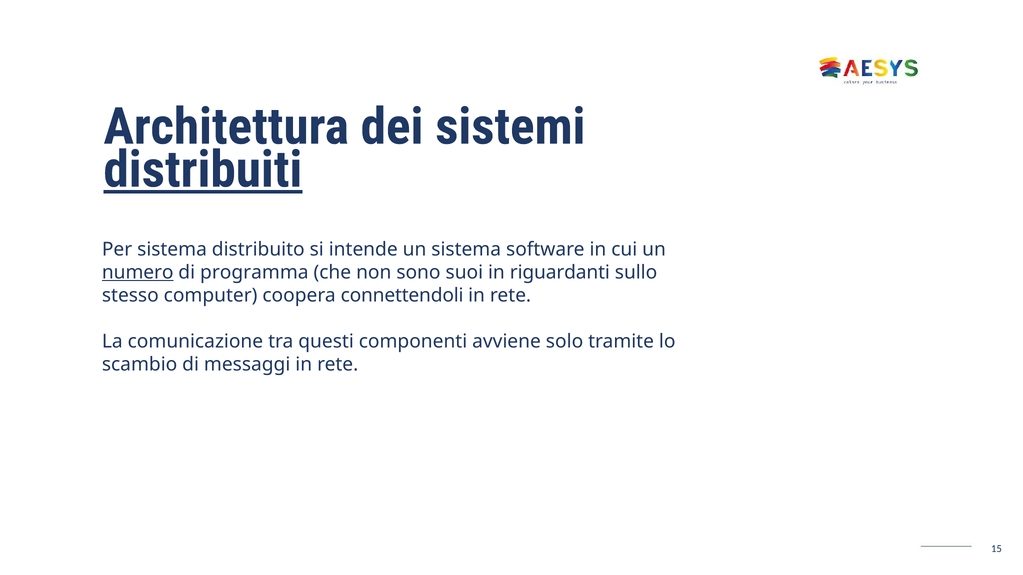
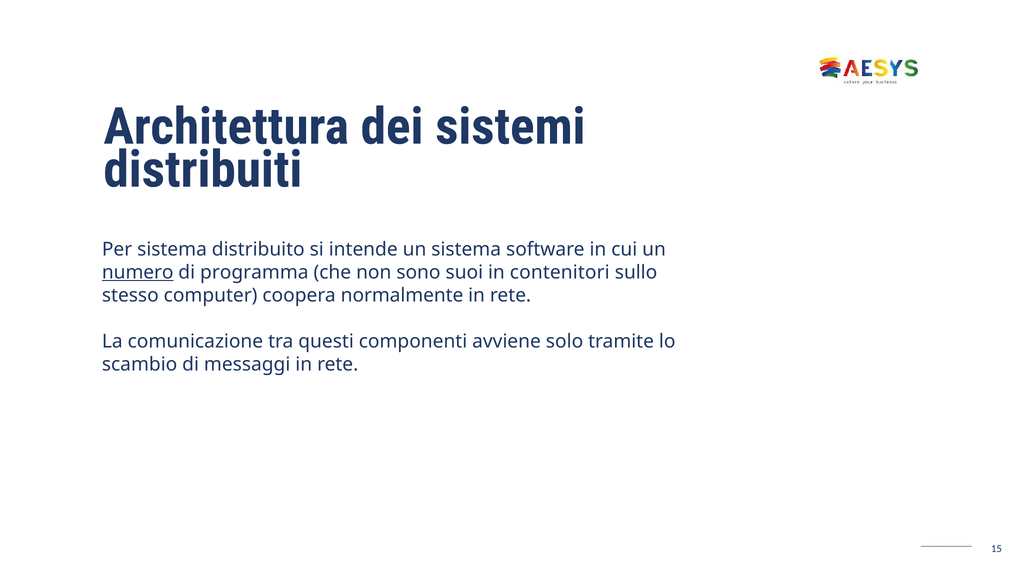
distribuiti underline: present -> none (203, 170)
riguardanti: riguardanti -> contenitori (560, 272)
connettendoli: connettendoli -> normalmente (402, 295)
